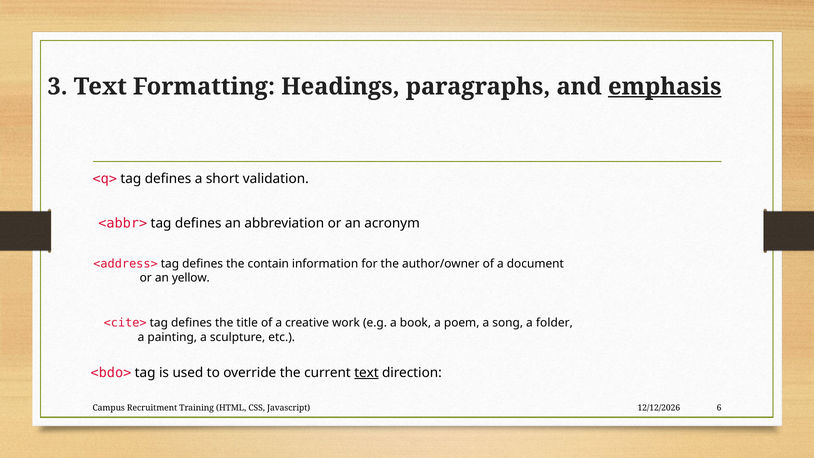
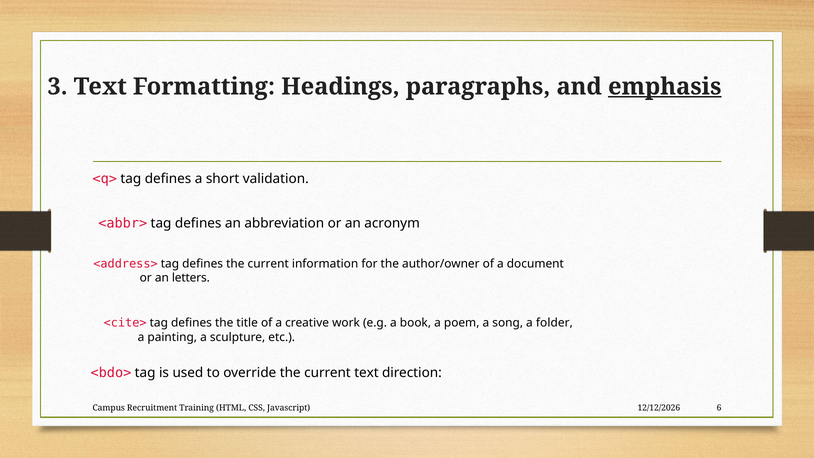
defines the contain: contain -> current (268, 264)
yellow: yellow -> letters (191, 278)
text underline: present -> none (366, 373)
